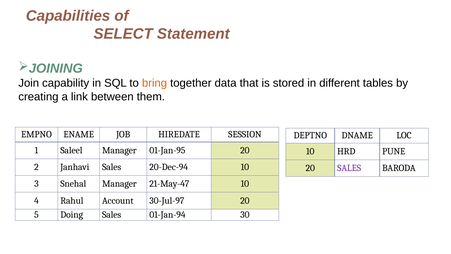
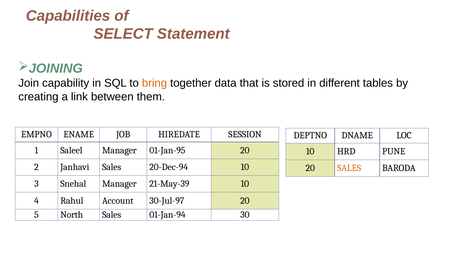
SALES colour: purple -> orange (349, 168)
21-May-47: 21-May-47 -> 21-May-39 (169, 184)
Doing: Doing -> North (72, 214)
